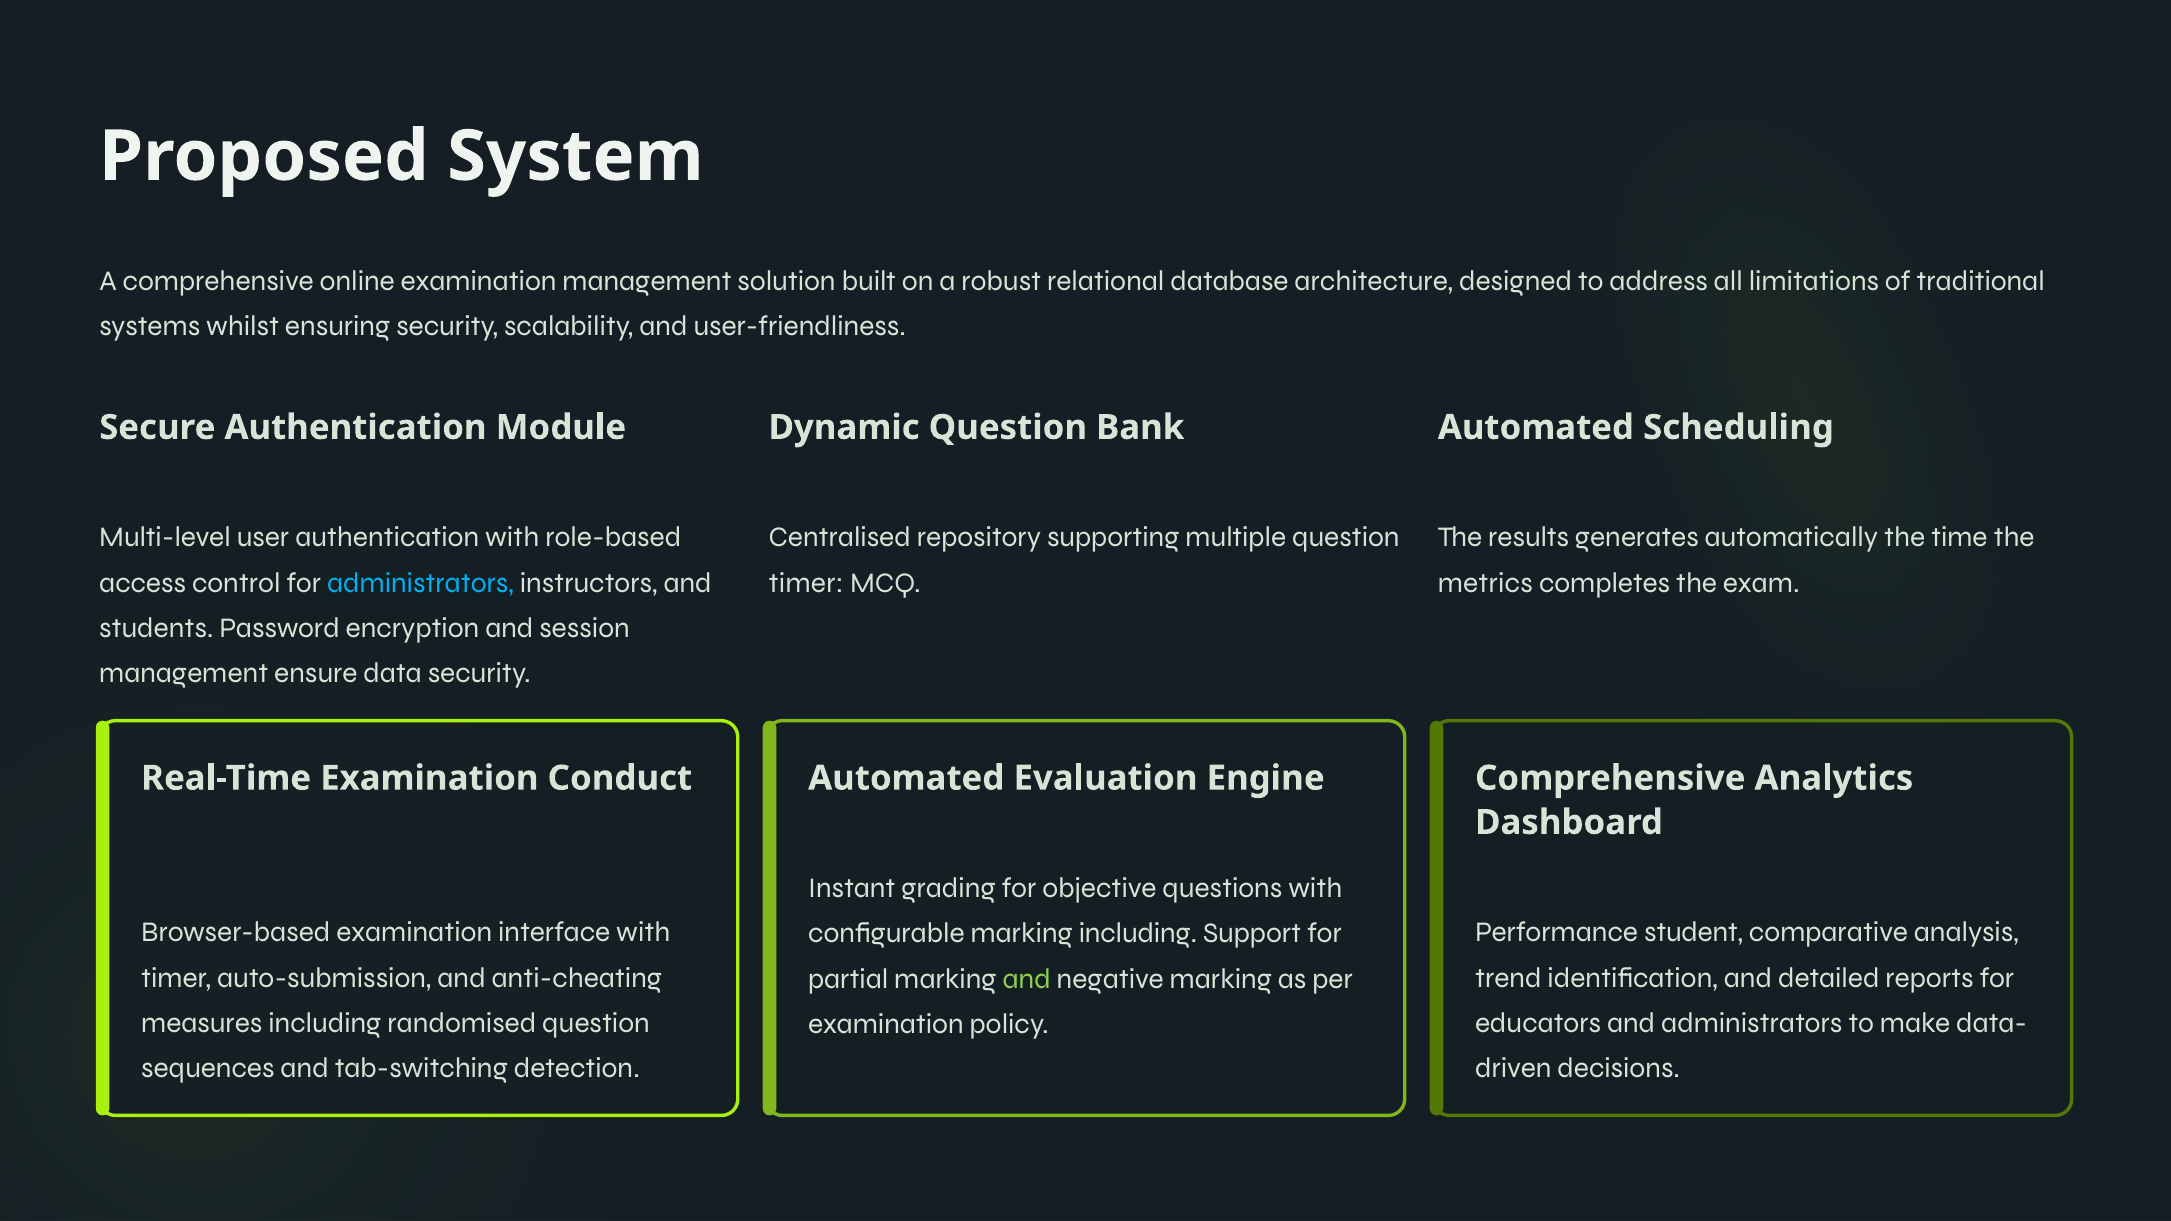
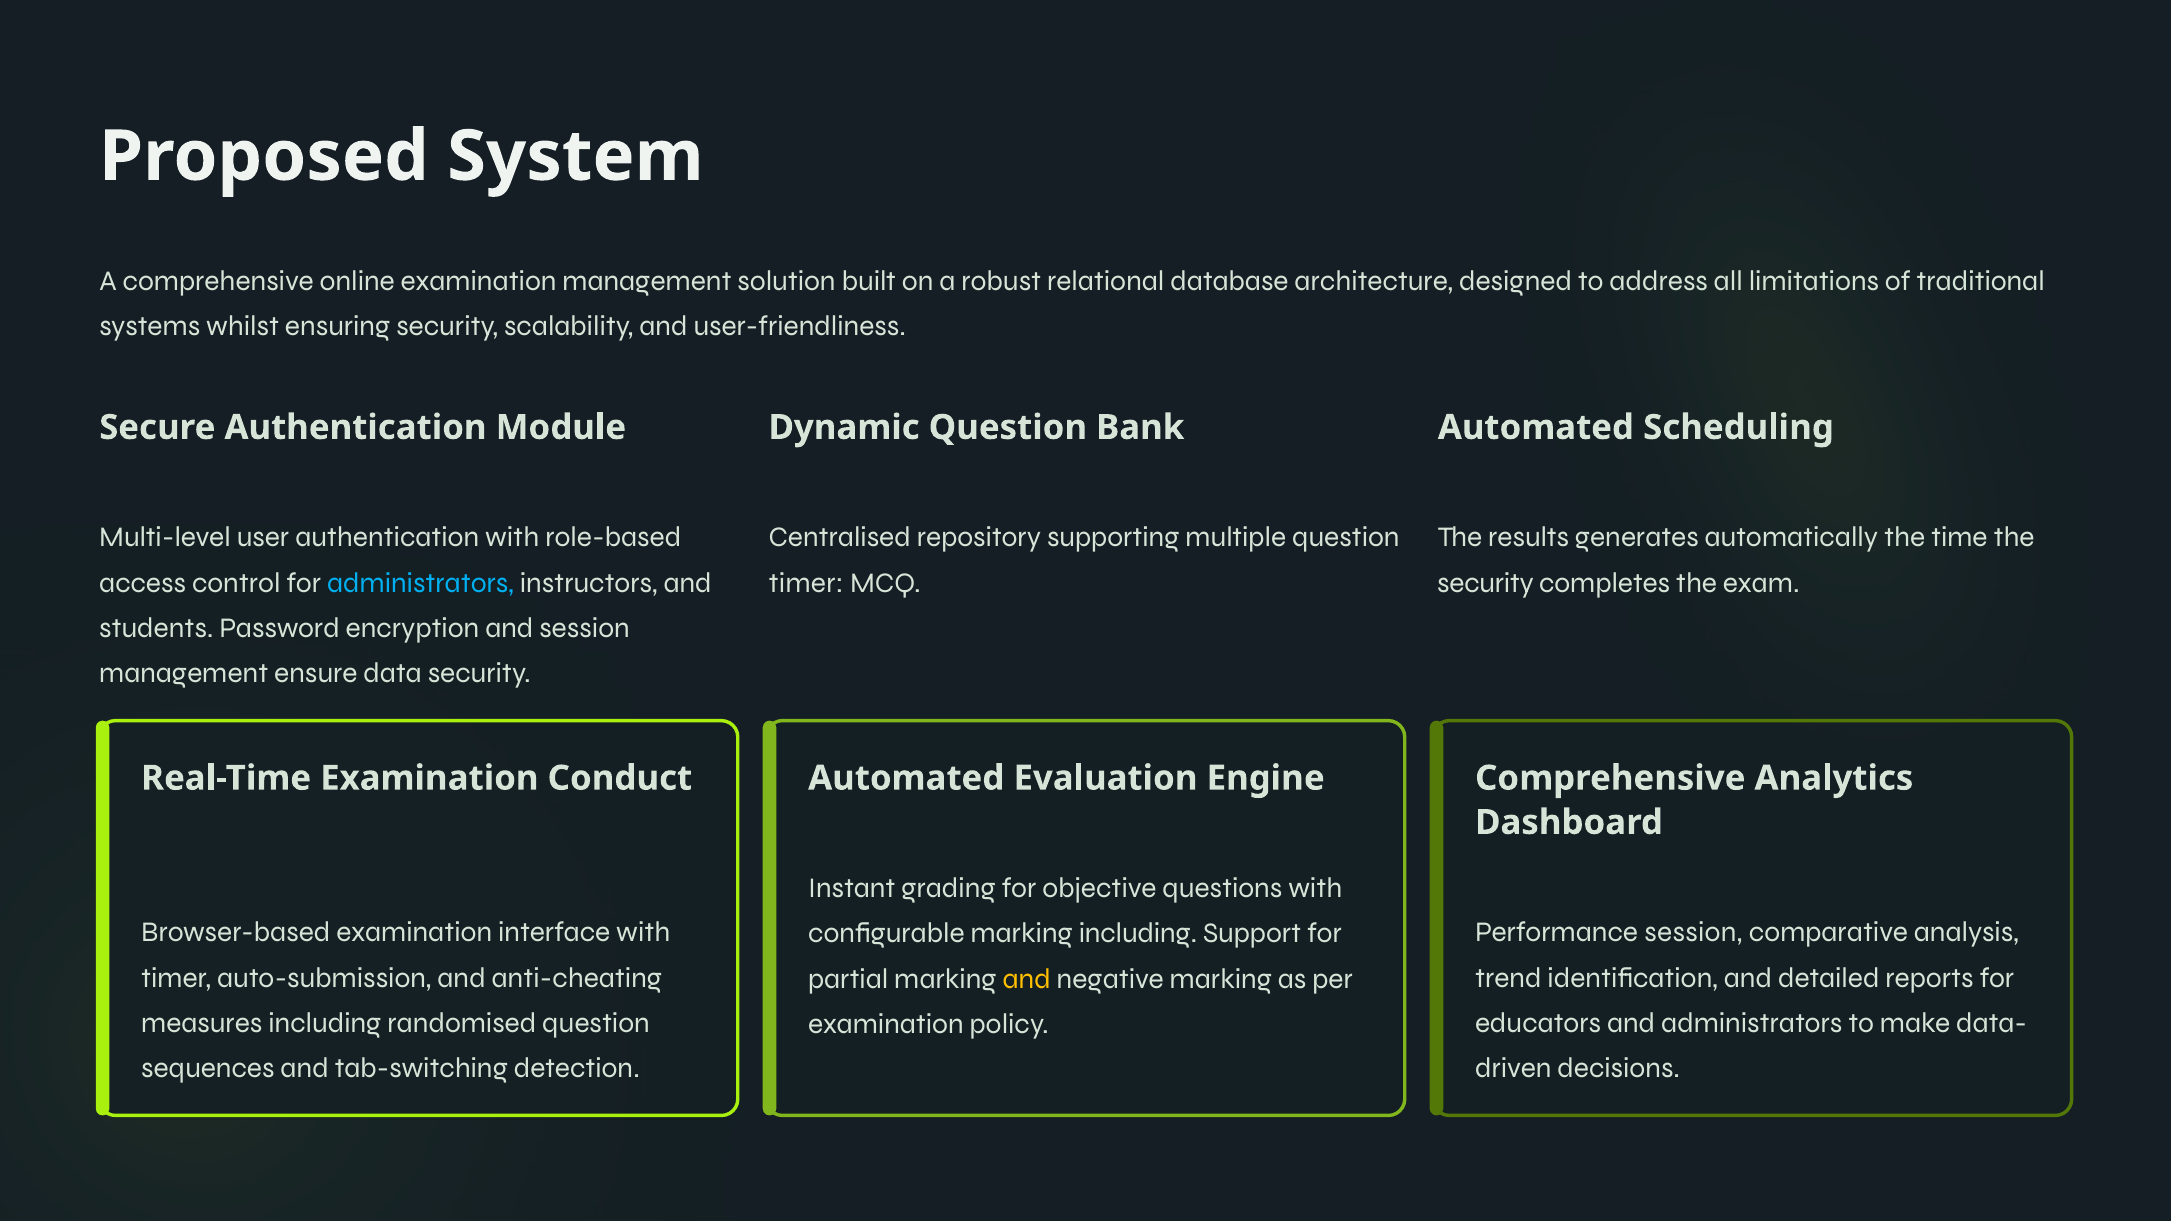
metrics: metrics -> security (1486, 583)
Performance student: student -> session (1693, 933)
and colour: light green -> yellow (1027, 979)
